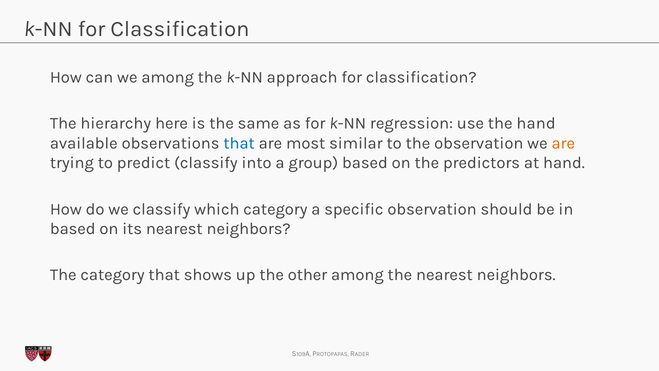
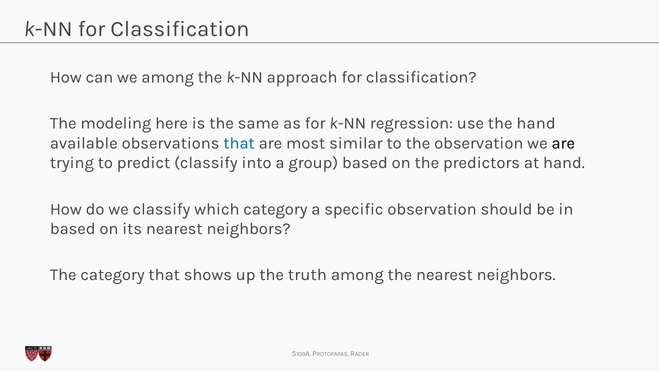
hierarchy: hierarchy -> modeling (116, 123)
are colour: orange -> black (563, 143)
other: other -> truth (307, 275)
